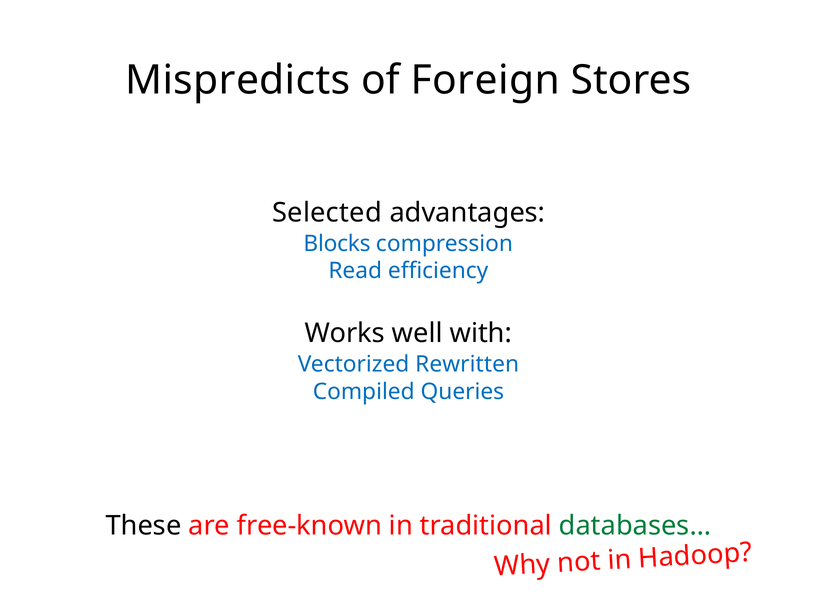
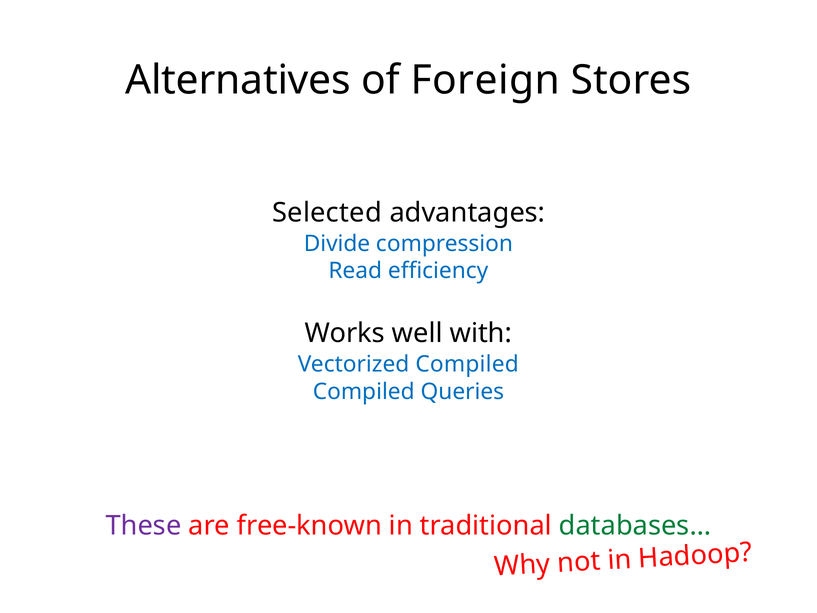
Mispredicts: Mispredicts -> Alternatives (238, 80)
Blocks: Blocks -> Divide (337, 244)
Vectorized Rewritten: Rewritten -> Compiled (467, 364)
These colour: black -> purple (144, 526)
